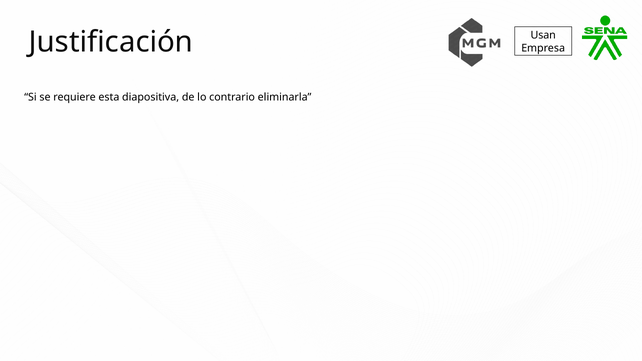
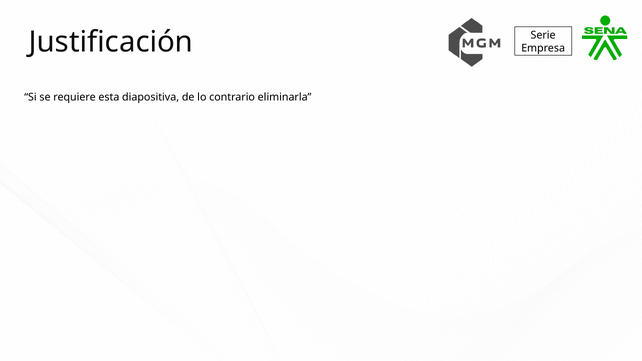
Usan: Usan -> Serie (543, 35)
